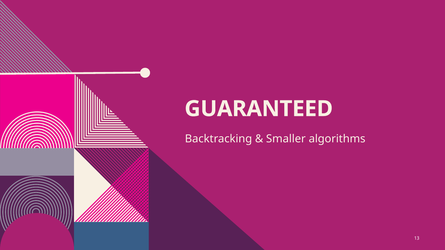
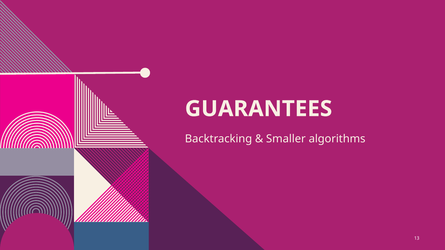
GUARANTEED: GUARANTEED -> GUARANTEES (259, 109)
